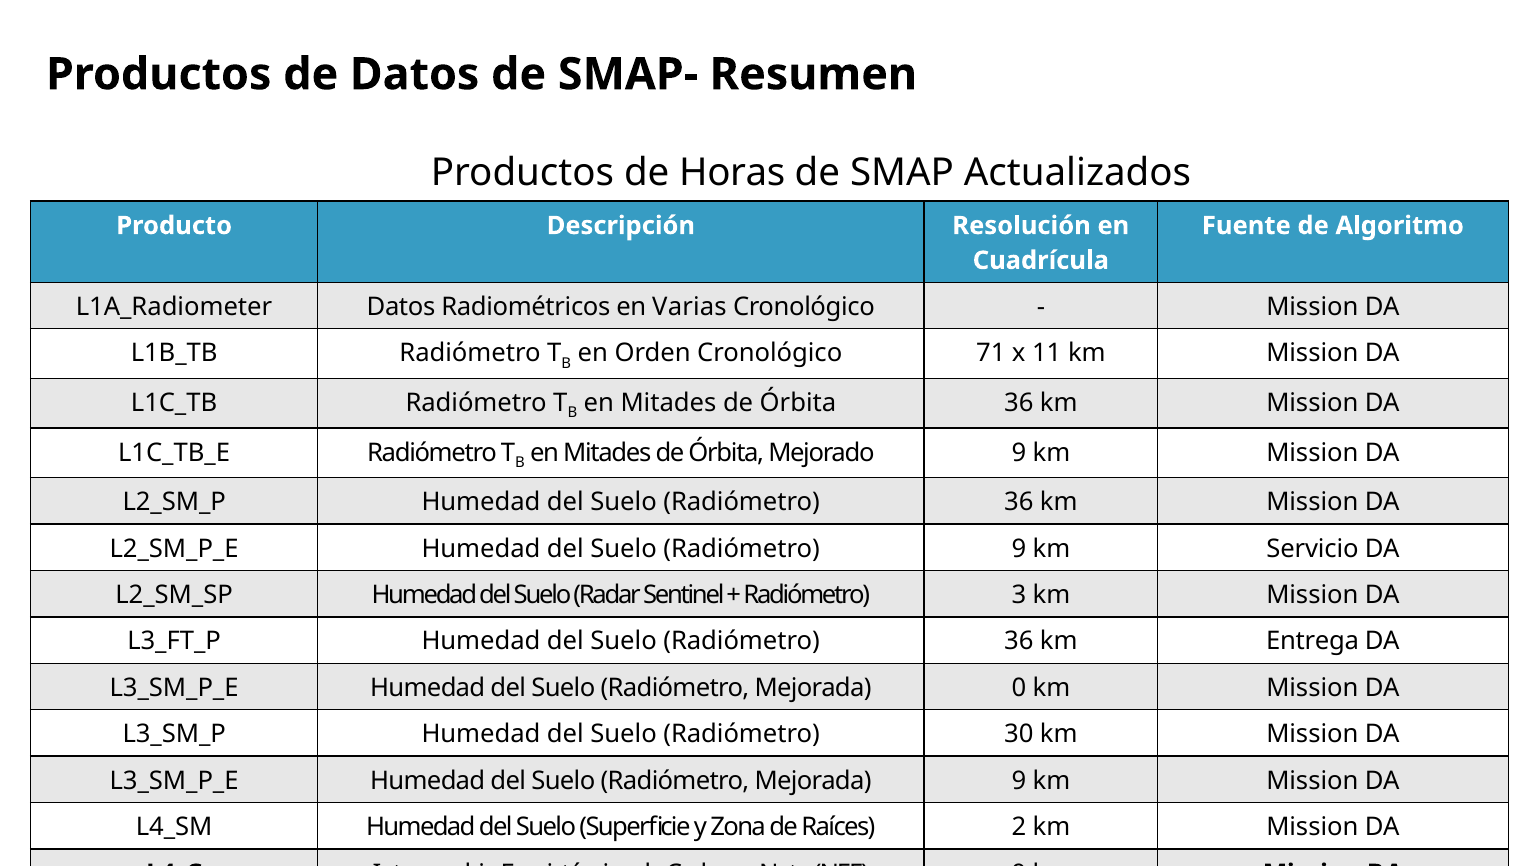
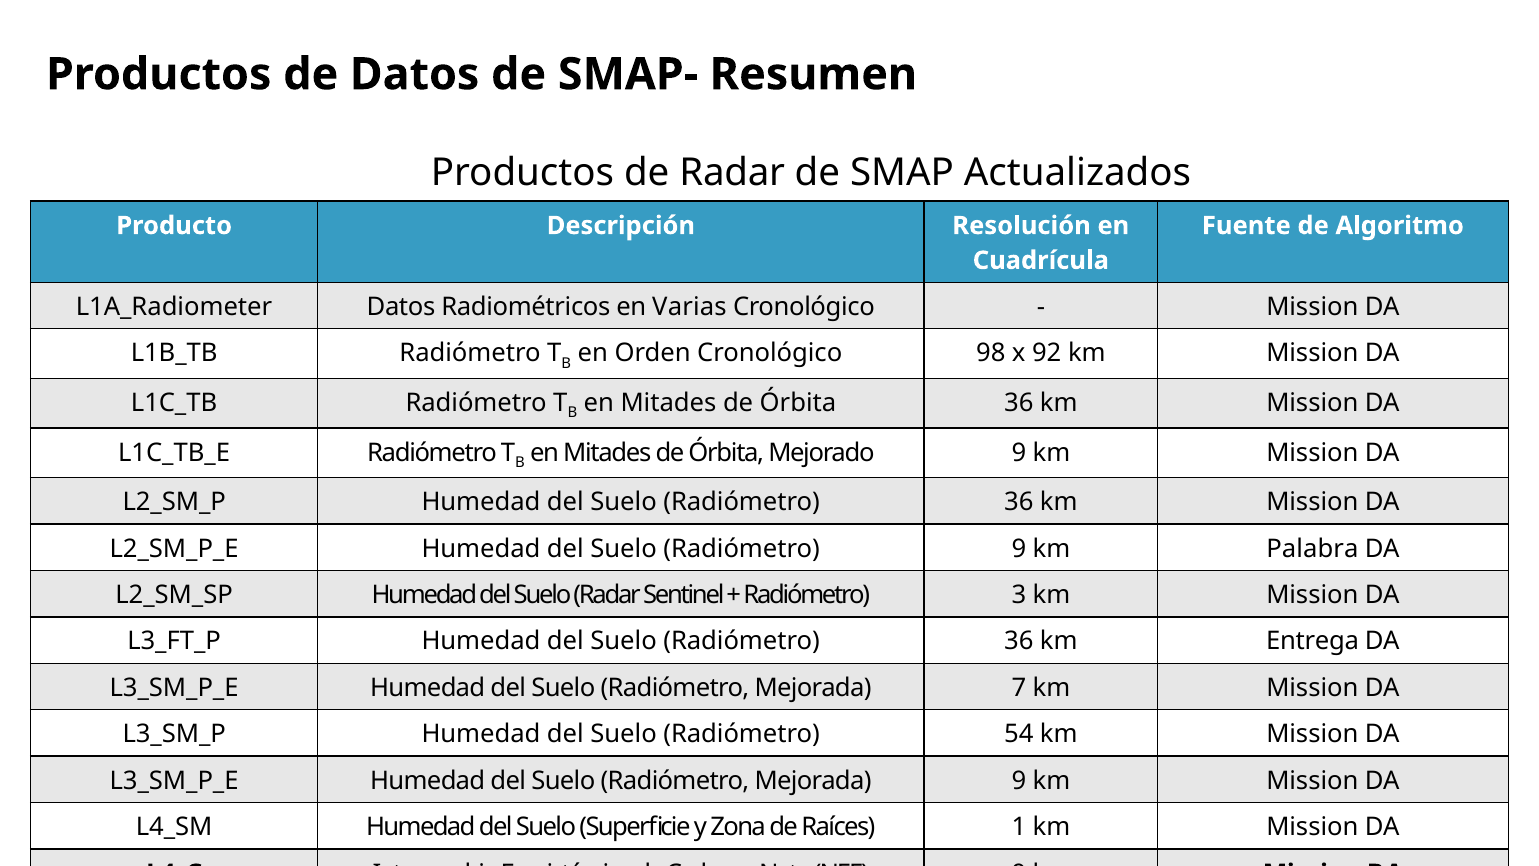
de Horas: Horas -> Radar (732, 173)
71: 71 -> 98 (991, 353)
11: 11 -> 92 (1047, 353)
Servicio: Servicio -> Palabra (1312, 549)
0: 0 -> 7 (1019, 688)
30: 30 -> 54 (1019, 734)
2: 2 -> 1 (1019, 827)
